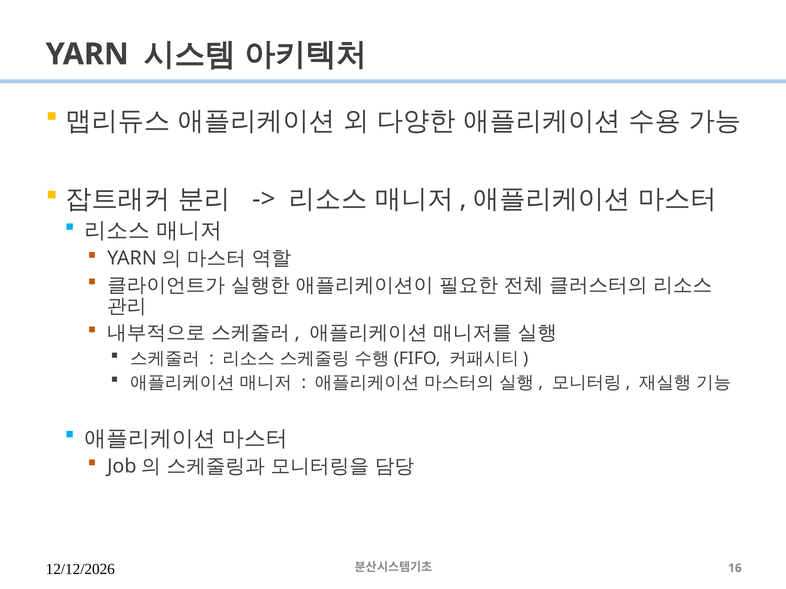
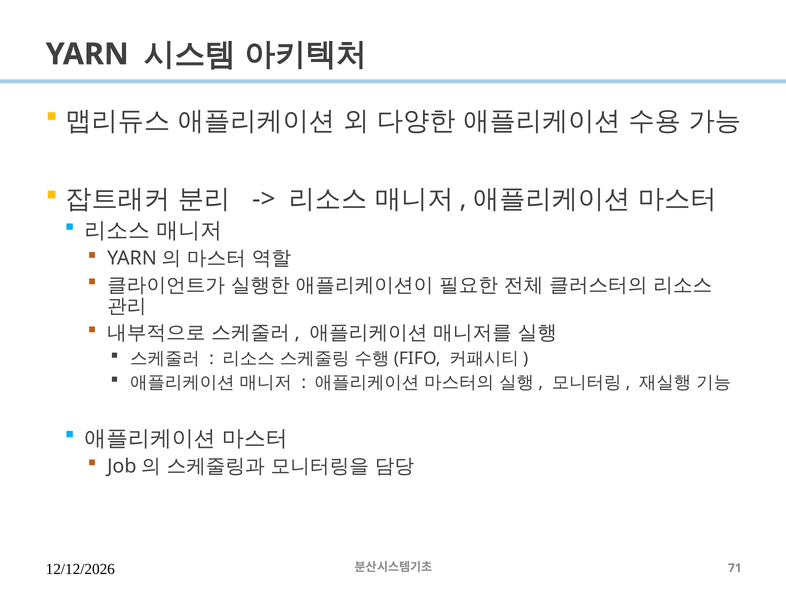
16: 16 -> 71 (735, 568)
